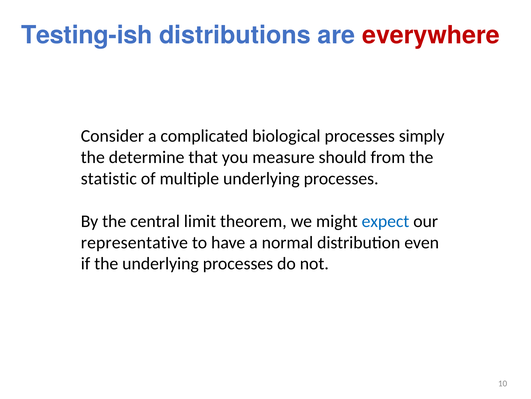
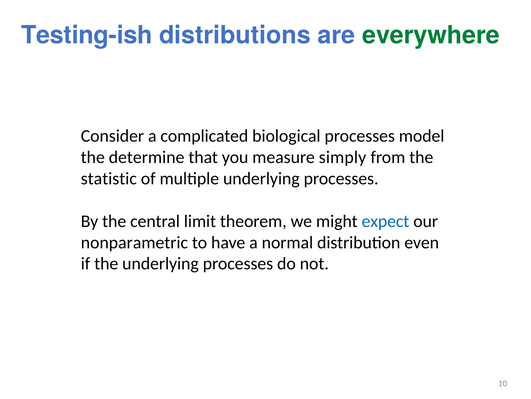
everywhere colour: red -> green (431, 35)
simply: simply -> model (422, 136)
should: should -> simply (343, 157)
representative: representative -> nonparametric (134, 242)
